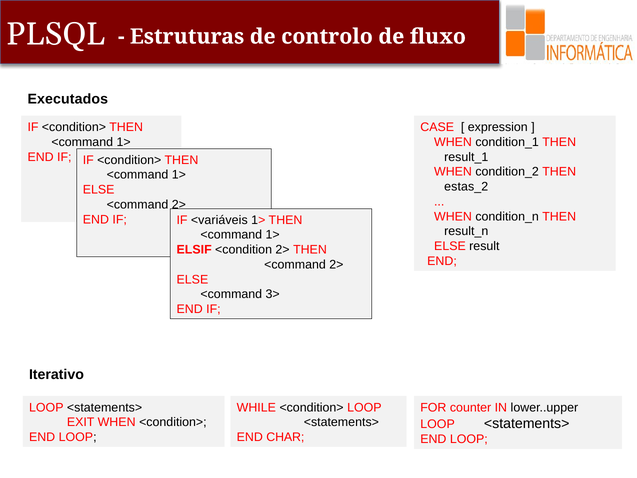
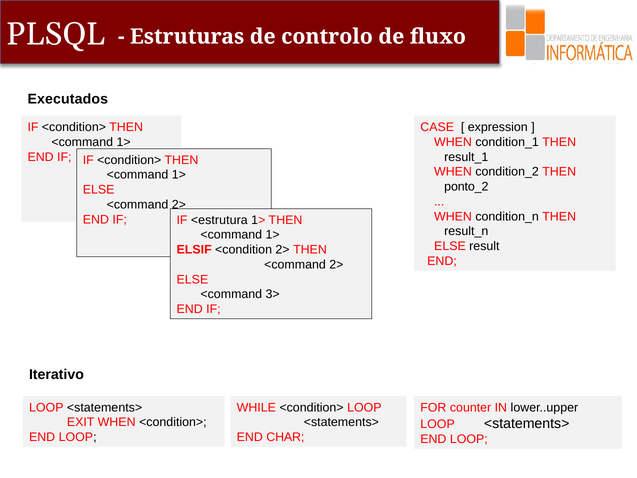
estas_2: estas_2 -> ponto_2 (466, 187)
<variáveis: <variáveis -> <estrutura (219, 220)
